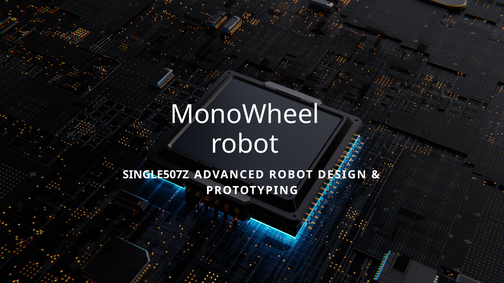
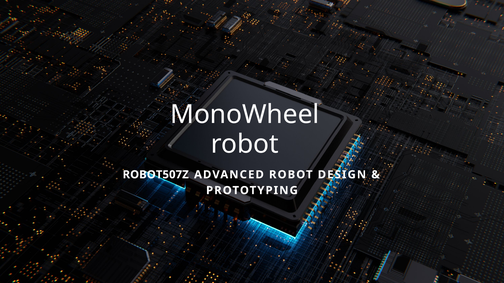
SINGLE507Z: SINGLE507Z -> ROBOT507Z (156, 175)
